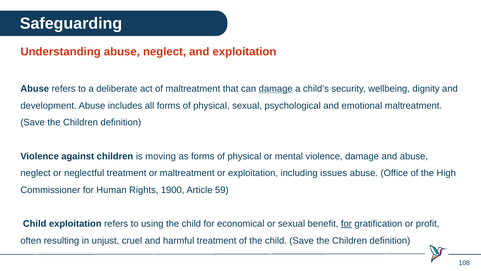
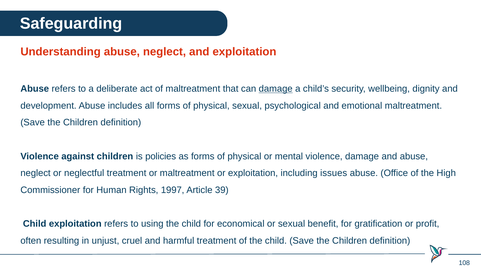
moving: moving -> policies (161, 156)
1900: 1900 -> 1997 (173, 190)
59: 59 -> 39 (222, 190)
for underline: present -> none (346, 223)
